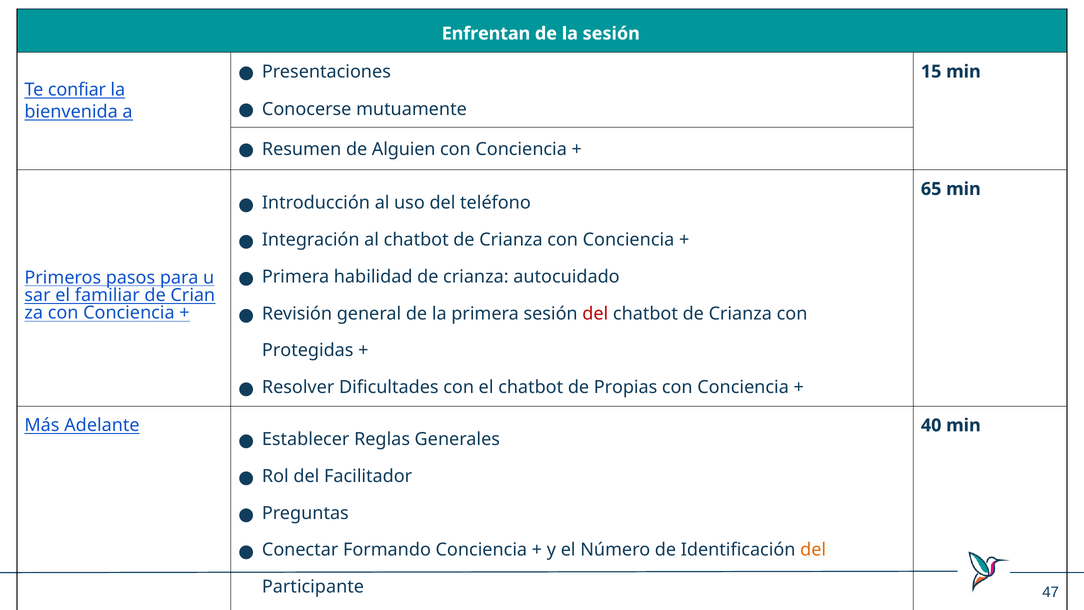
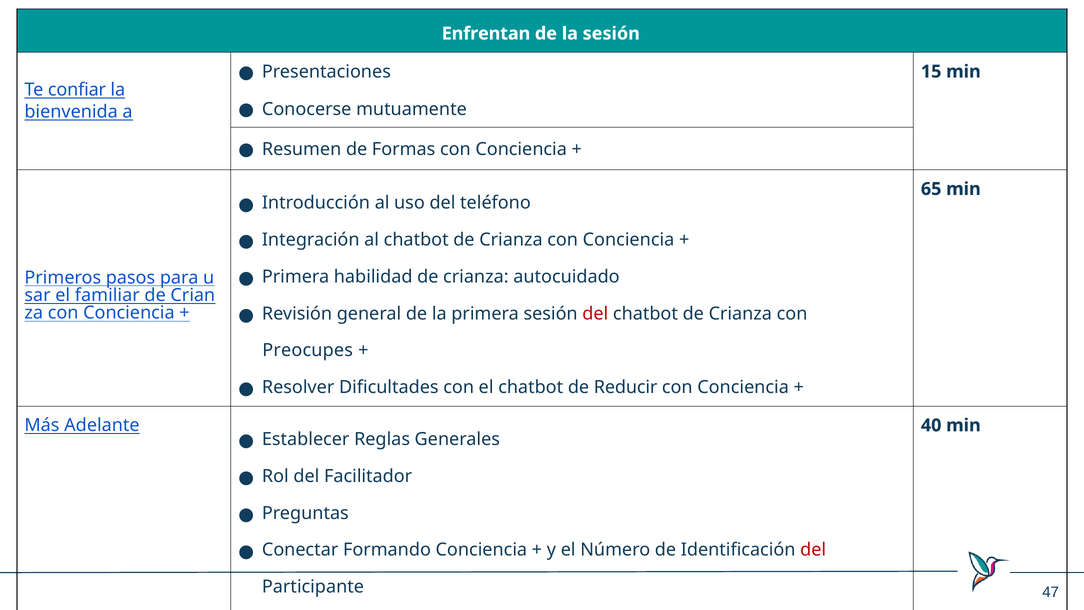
Alguien: Alguien -> Formas (404, 149)
Protegidas: Protegidas -> Preocupes (308, 350)
Propias: Propias -> Reducir (626, 387)
del colour: orange -> red (813, 550)
